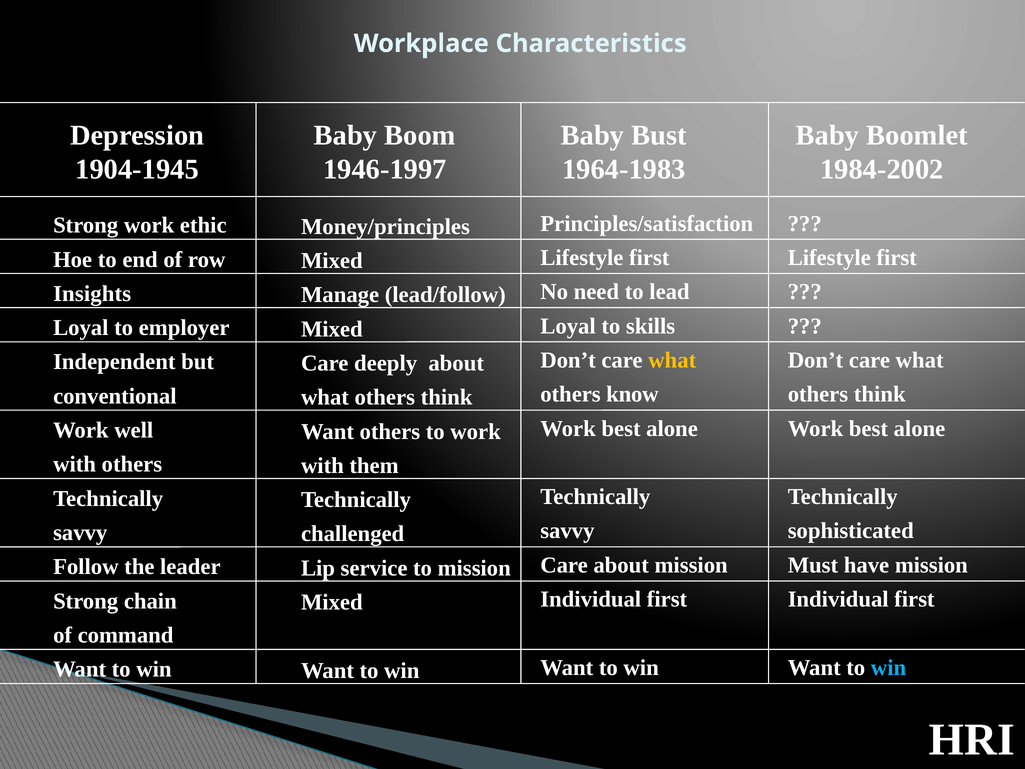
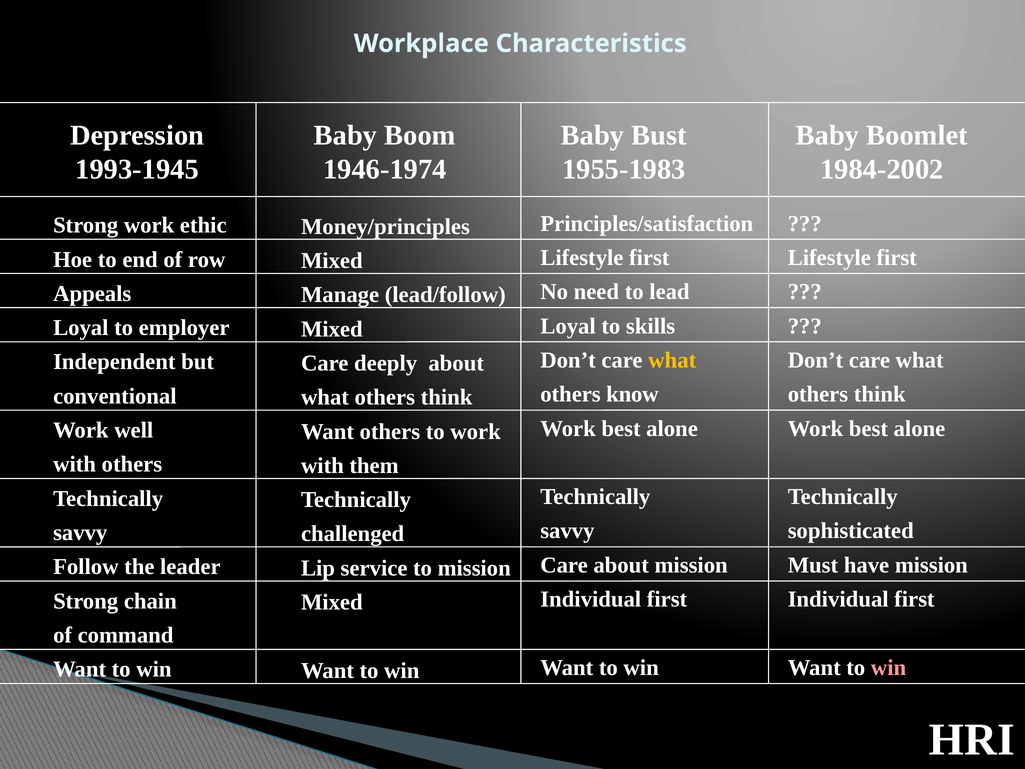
1904-1945: 1904-1945 -> 1993-1945 (137, 169)
1946-1997: 1946-1997 -> 1946-1974 (385, 169)
1964-1983: 1964-1983 -> 1955-1983 (624, 169)
Insights: Insights -> Appeals (92, 294)
win colour: light blue -> pink (889, 667)
